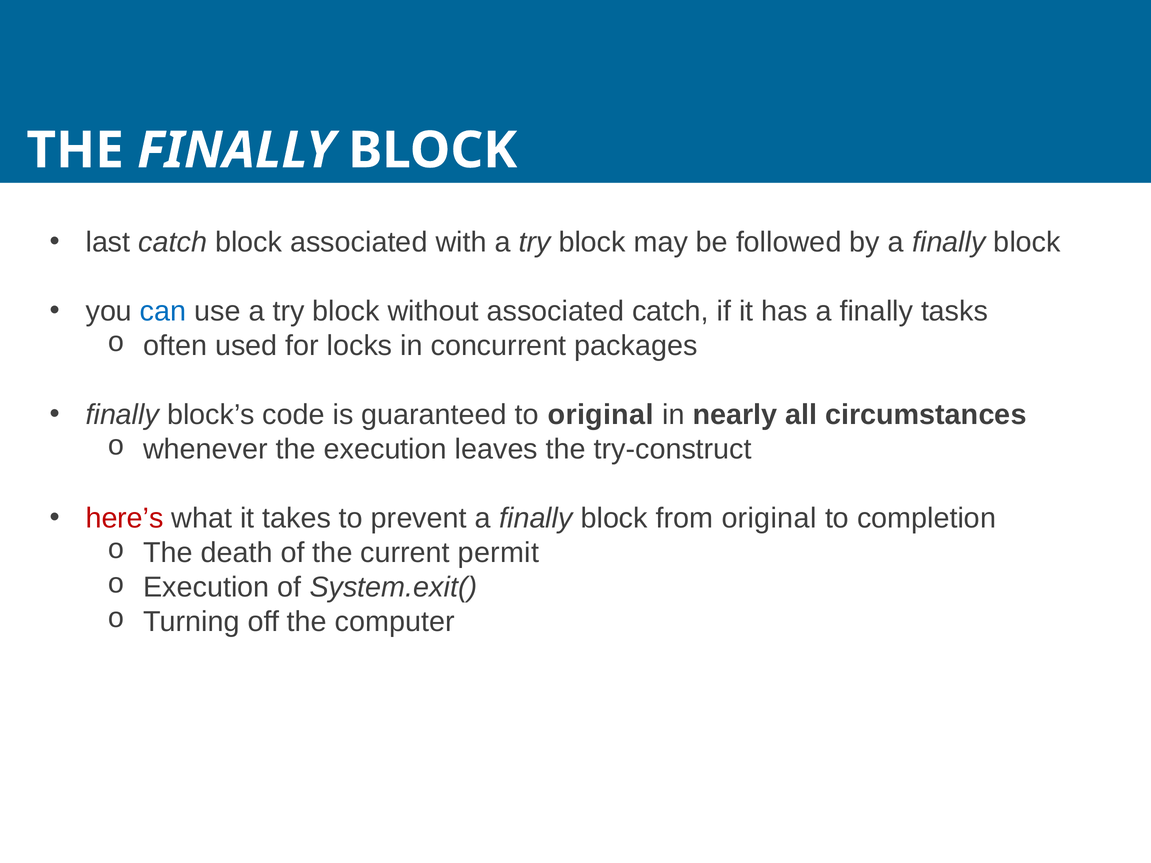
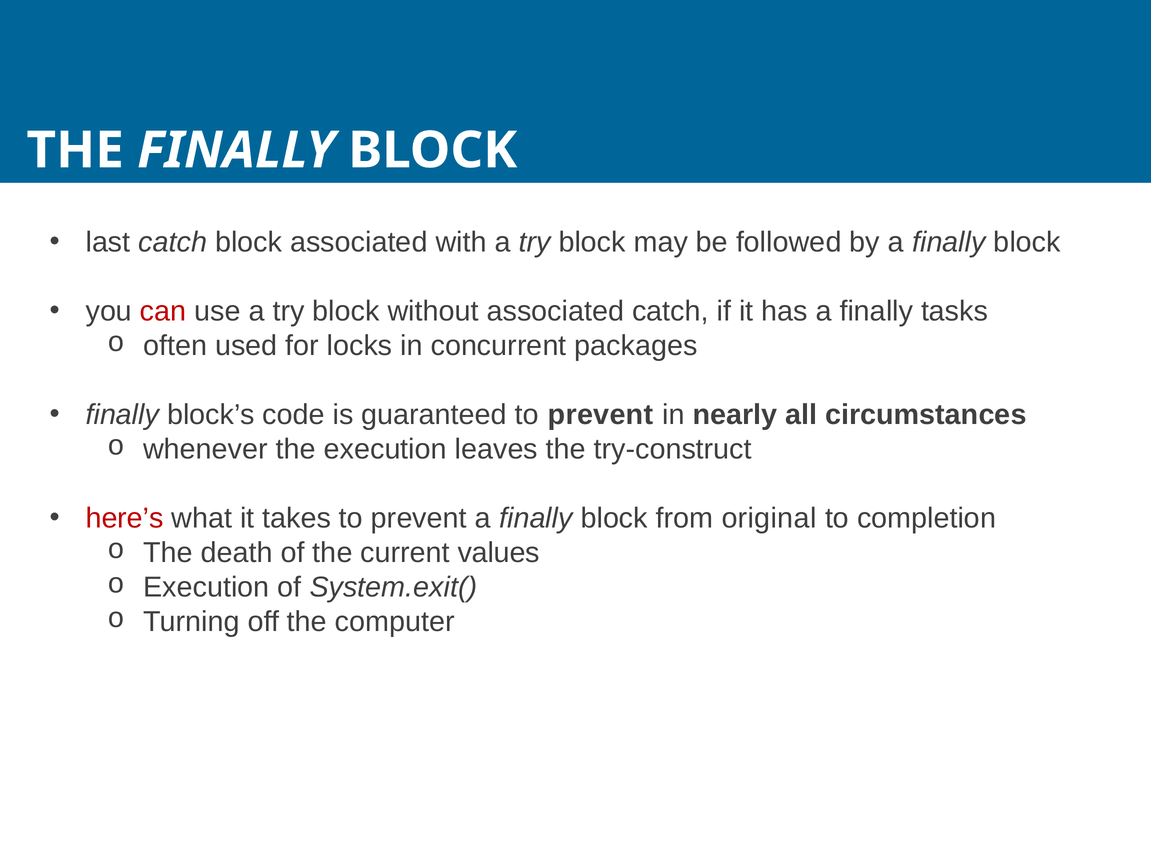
can colour: blue -> red (163, 311)
guaranteed to original: original -> prevent (601, 415)
permit: permit -> values (499, 553)
